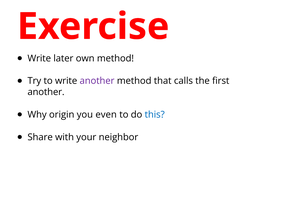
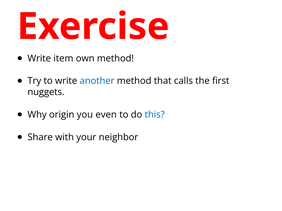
later: later -> item (63, 58)
another colour: purple -> blue (97, 81)
another: another -> nuggets (46, 92)
